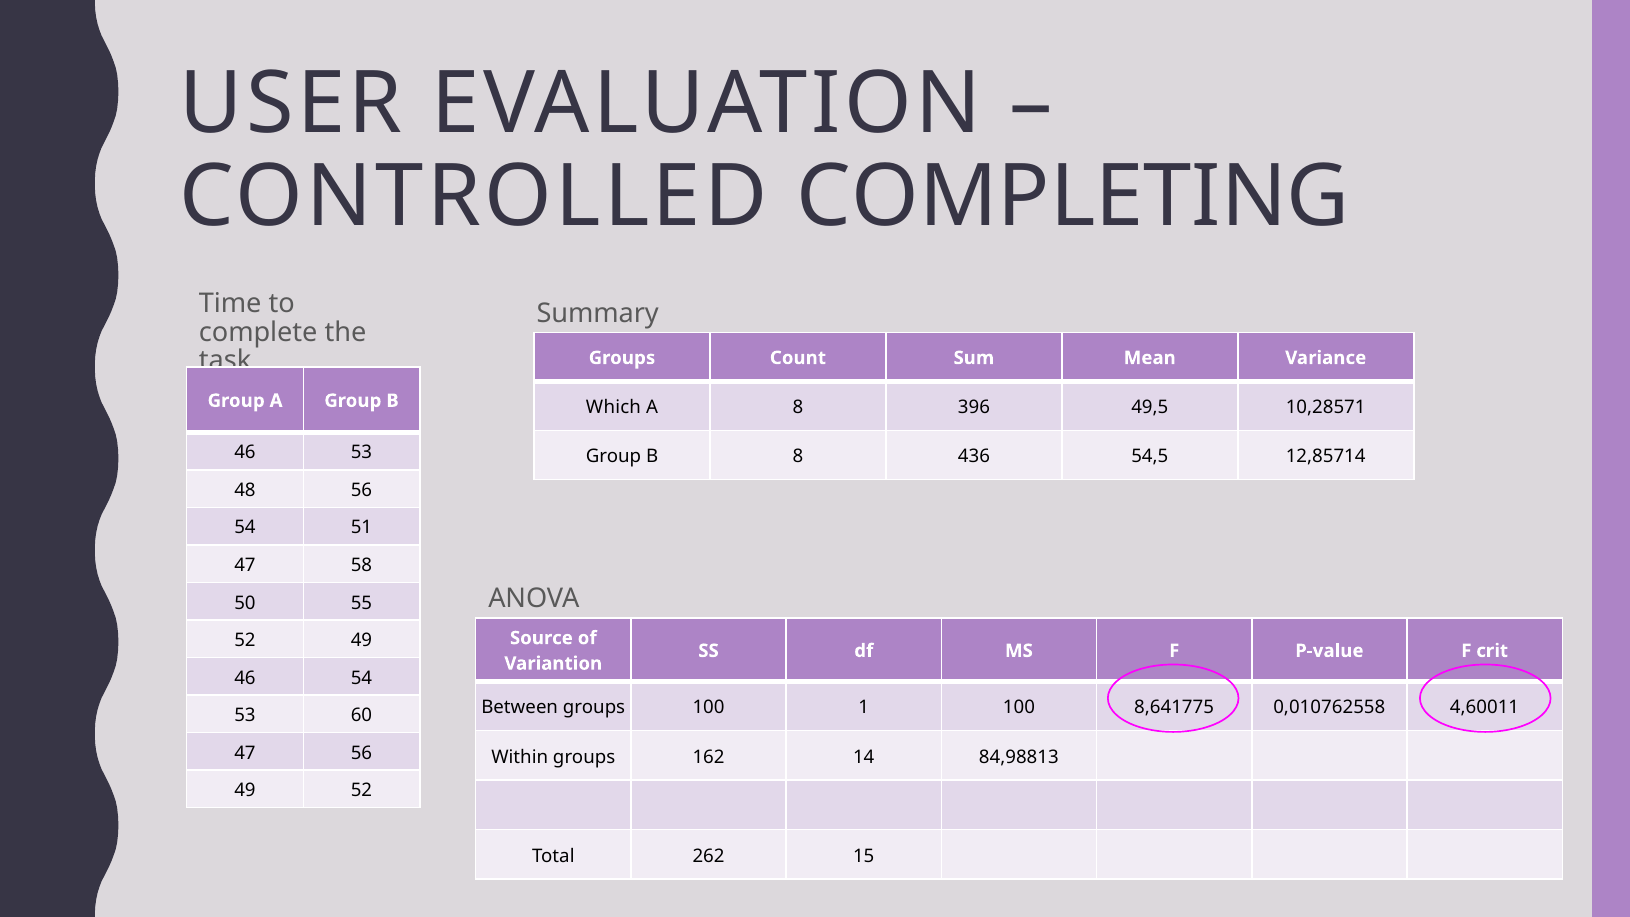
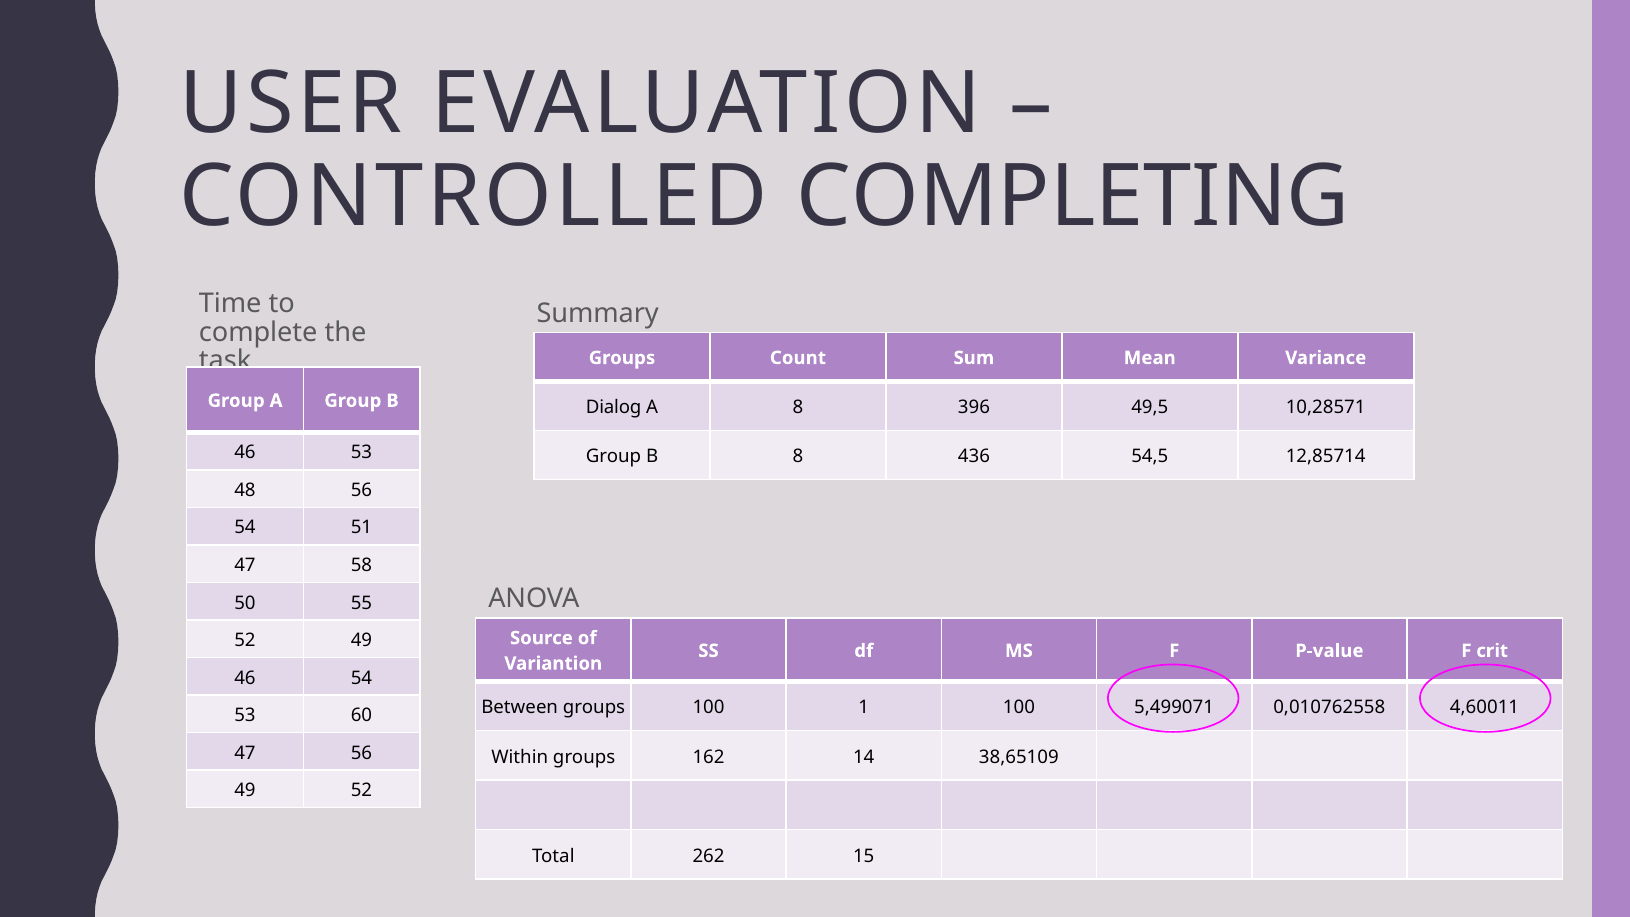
Which: Which -> Dialog (614, 408)
8,641775: 8,641775 -> 5,499071 (1174, 707)
84,98813: 84,98813 -> 38,65109 (1019, 757)
